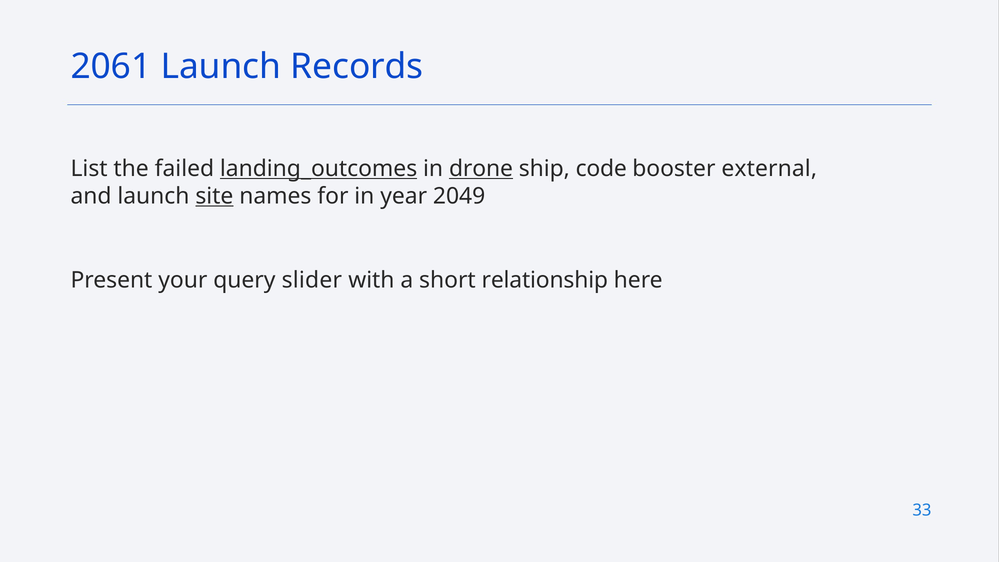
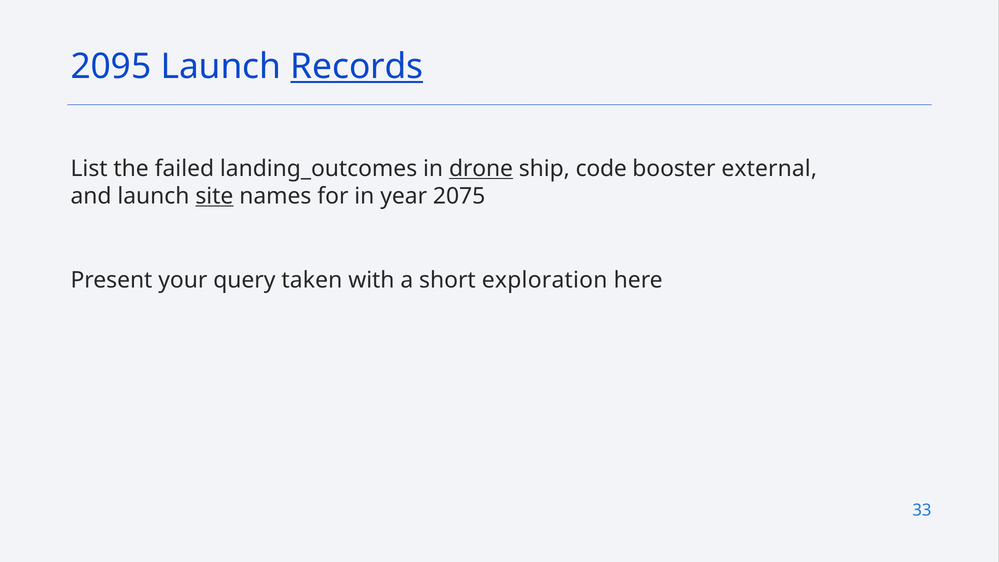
2061: 2061 -> 2095 (111, 67)
Records underline: none -> present (357, 67)
landing_outcomes underline: present -> none (319, 169)
2049: 2049 -> 2075 (459, 196)
slider: slider -> taken (312, 280)
relationship: relationship -> exploration (545, 280)
